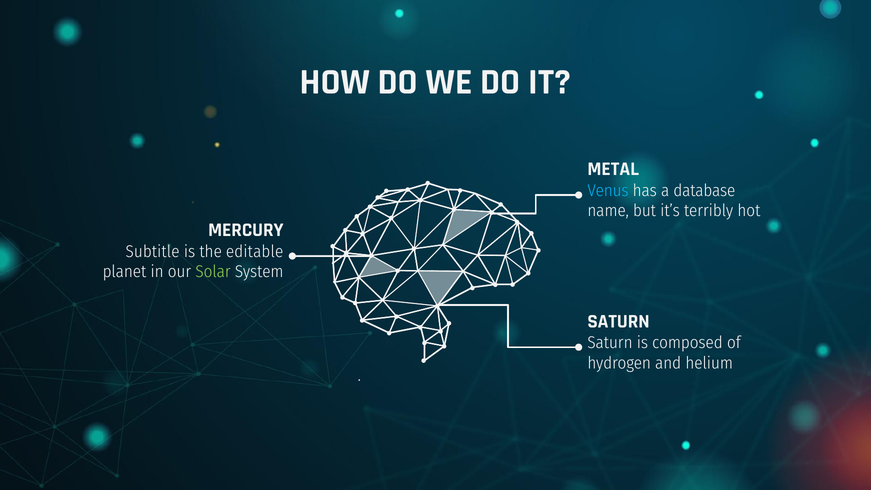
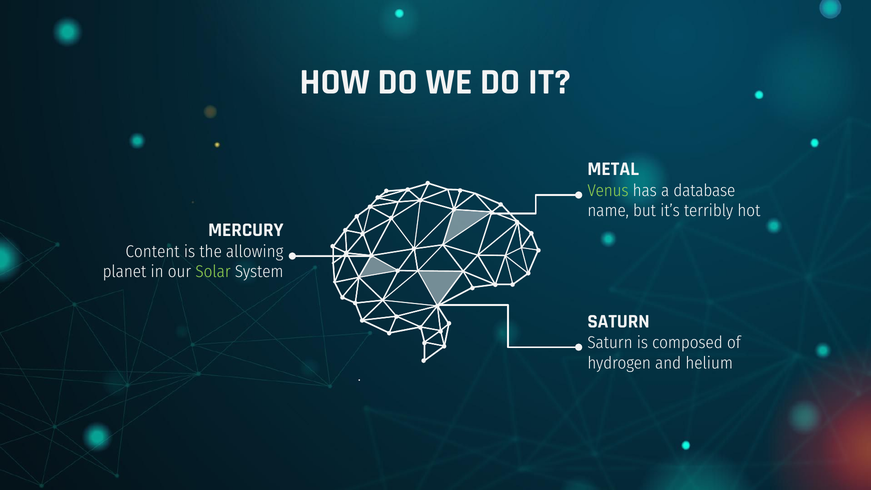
Venus colour: light blue -> light green (608, 190)
Subtitle: Subtitle -> Content (153, 251)
editable: editable -> allowing (255, 251)
